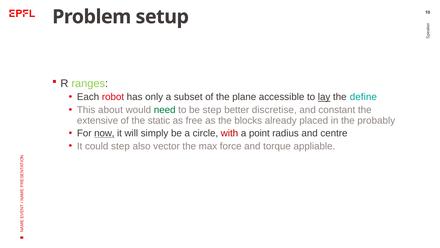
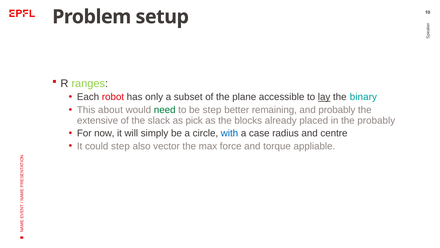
define: define -> binary (363, 97)
discretise: discretise -> remaining (274, 110)
and constant: constant -> probably (337, 110)
static: static -> slack (159, 120)
free: free -> pick (194, 120)
now underline: present -> none (104, 133)
with colour: red -> blue (229, 133)
point: point -> case (259, 133)
